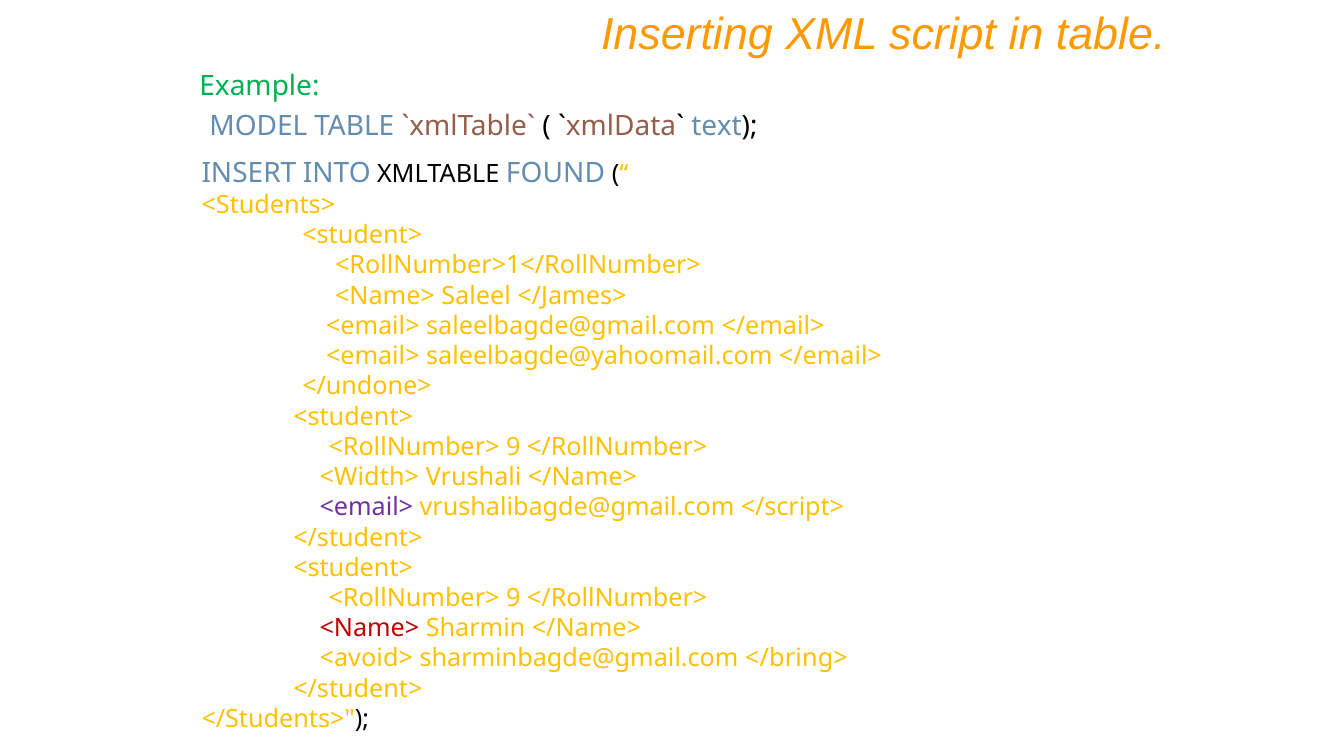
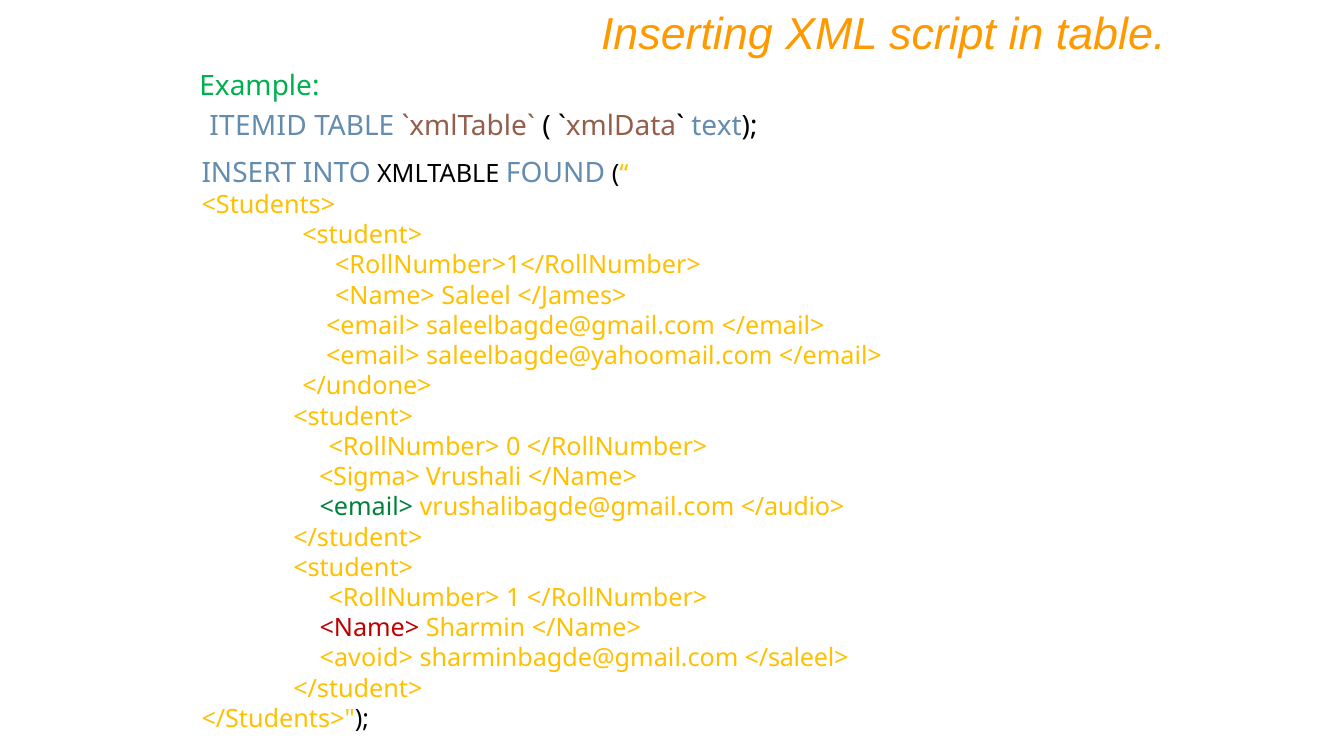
MODEL: MODEL -> ITEMID (258, 126)
9: 9 -> 0 (513, 447)
<Width>: <Width> -> <Sigma> (370, 477)
<email> colour: purple -> green (366, 507)
</script>: </script> -> </audio> (793, 507)
9: 9 -> 1 (513, 598)
</bring>: </bring> -> </saleel> (797, 659)
